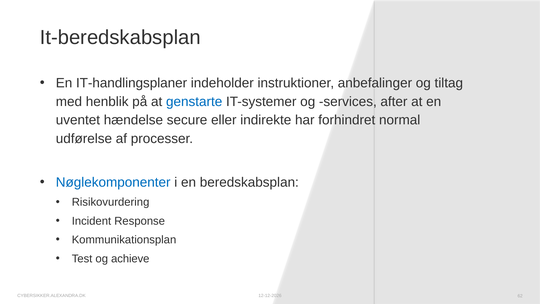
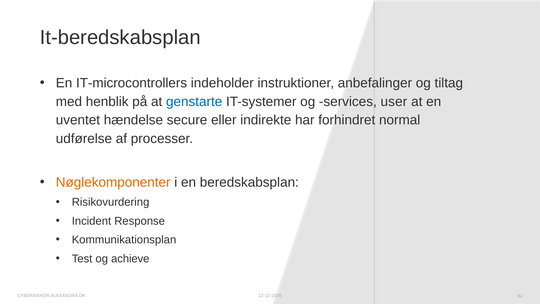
IT-handlingsplaner: IT-handlingsplaner -> IT-microcontrollers (132, 83)
after: after -> user (394, 102)
Nøglekomponenter colour: blue -> orange (113, 182)
